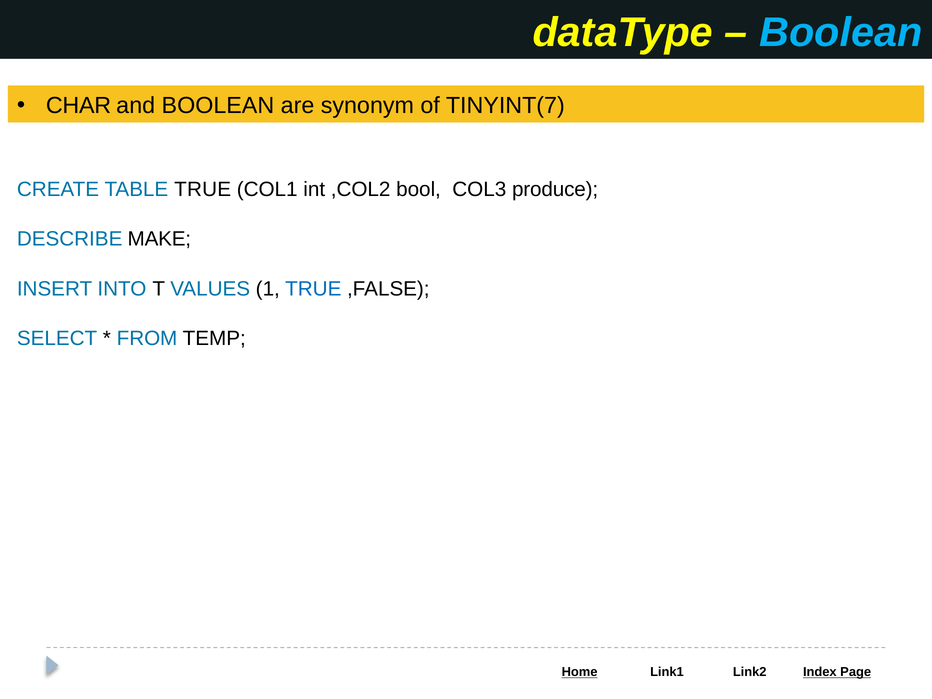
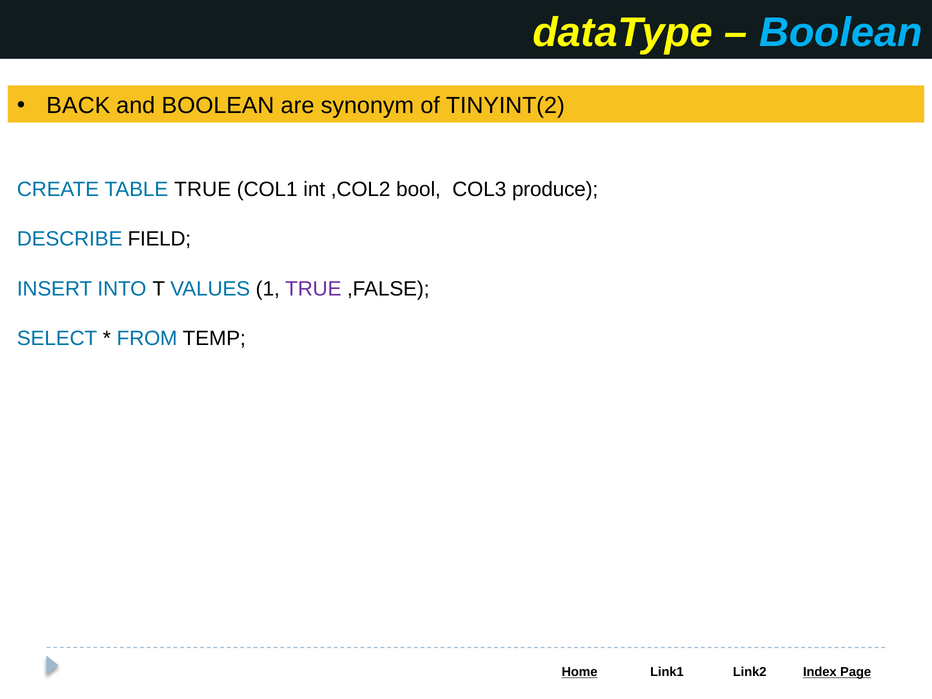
CHAR: CHAR -> BACK (78, 106)
TINYINT(7: TINYINT(7 -> TINYINT(2 (505, 106)
MAKE: MAKE -> FIELD (159, 239)
TRUE colour: blue -> purple (313, 289)
